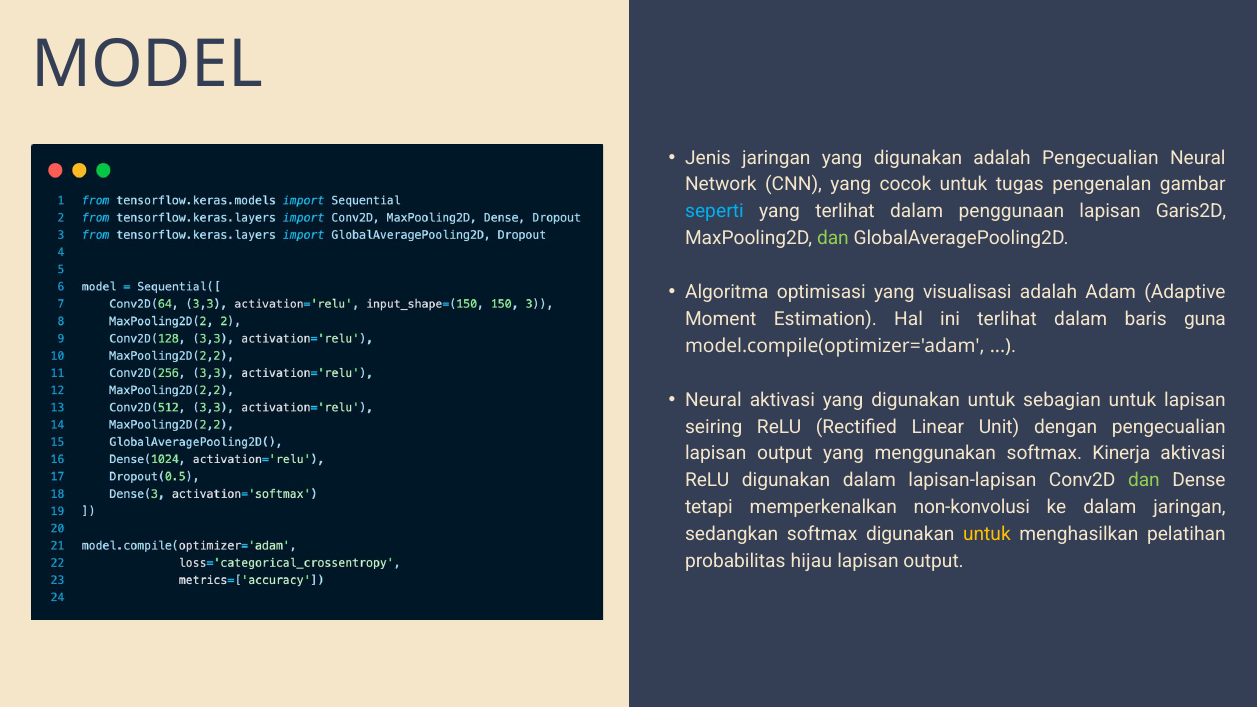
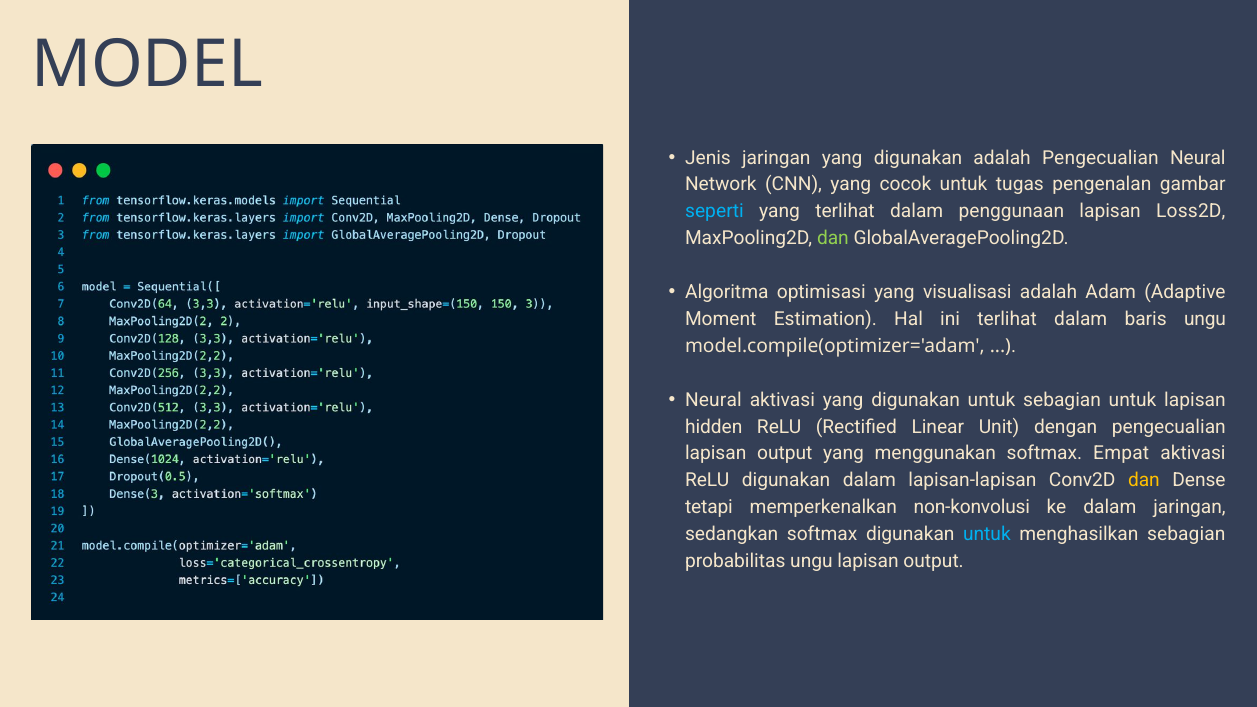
Garis2D: Garis2D -> Loss2D (1191, 212)
baris guna: guna -> ungu (1205, 319)
seiring: seiring -> hidden (714, 427)
Kinerja: Kinerja -> Empat (1121, 454)
dan colour: light green -> yellow (1144, 481)
untuk colour: yellow -> light blue (987, 534)
menghasilkan pelatihan: pelatihan -> sebagian (1186, 534)
probabilitas hijau: hijau -> ungu (811, 561)
